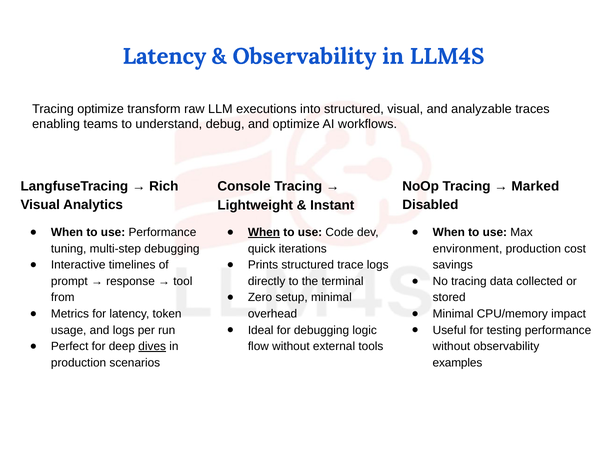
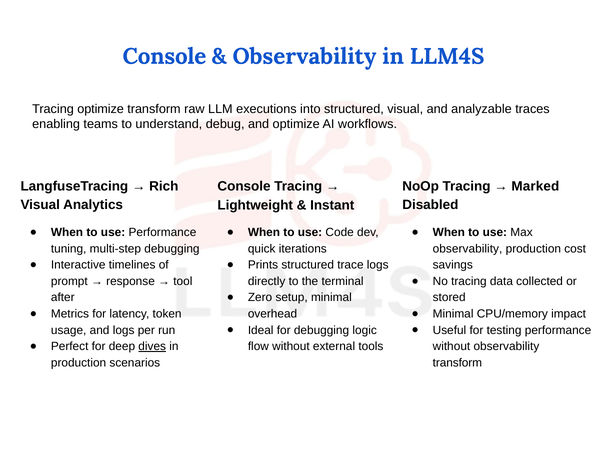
Latency: Latency -> Console (164, 56)
When underline: present -> none (264, 232)
environment: environment -> observability (468, 249)
from: from -> after (63, 298)
examples: examples -> transform (457, 363)
